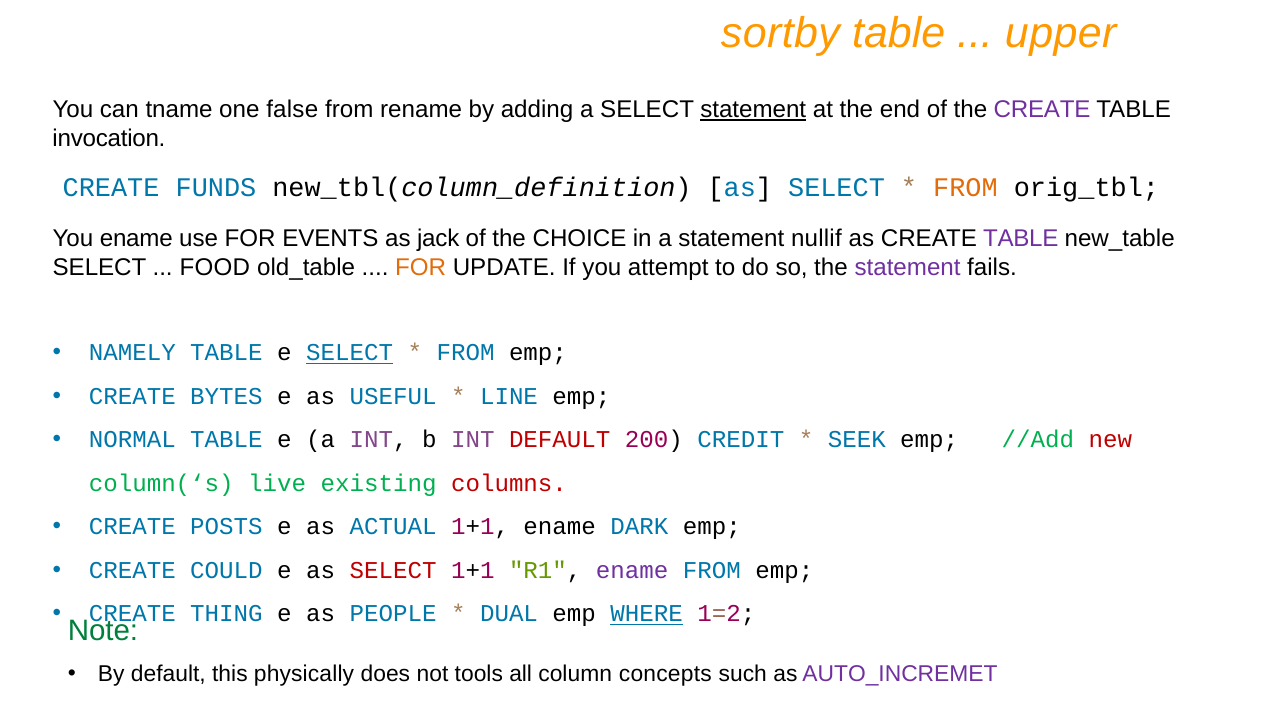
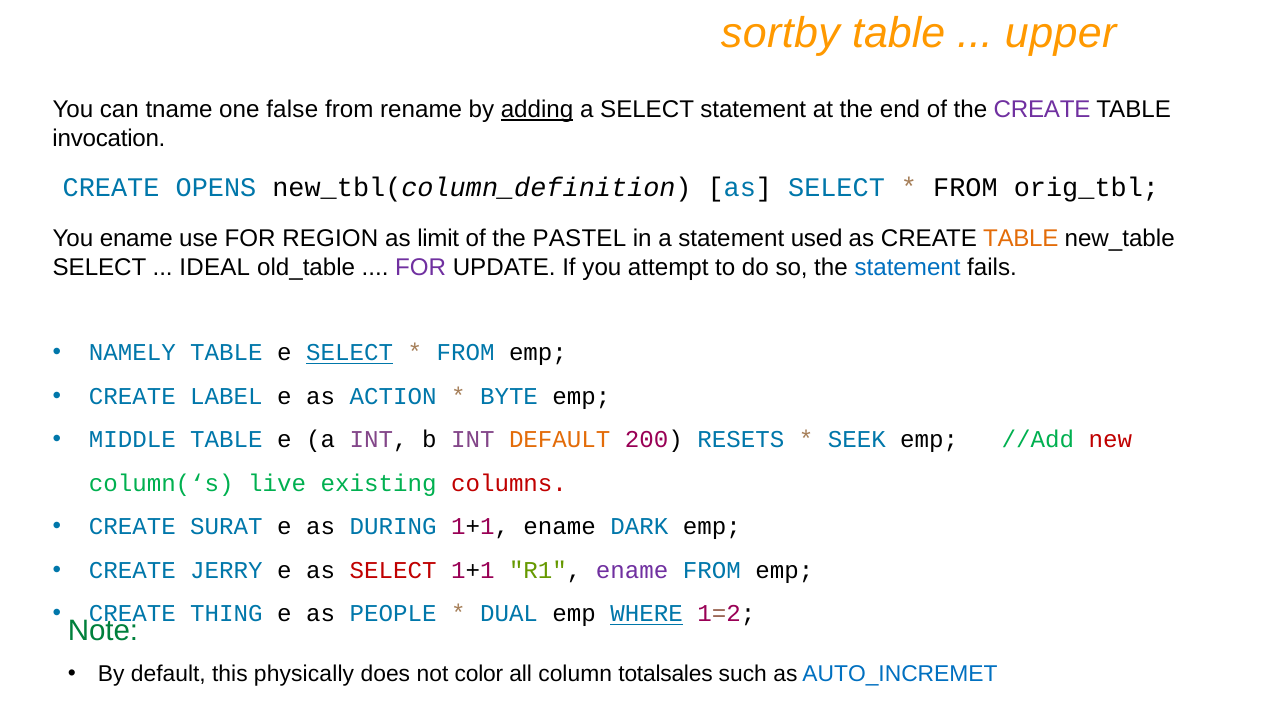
adding underline: none -> present (537, 109)
statement underline: present -> none (753, 109)
FUNDS: FUNDS -> OPENS (216, 188)
FROM colour: orange -> black (965, 188)
EVENTS: EVENTS -> REGION (330, 239)
jack: jack -> limit (438, 239)
CHOICE: CHOICE -> PASTEL (579, 239)
nullif: nullif -> used (817, 239)
TABLE colour: purple -> orange (1021, 239)
FOOD: FOOD -> IDEAL (215, 268)
FOR colour: orange -> purple (421, 268)
statement colour: purple -> blue (908, 268)
BYTES: BYTES -> LABEL (226, 396)
USEFUL: USEFUL -> ACTION (393, 396)
LINE: LINE -> BYTE (509, 396)
NORMAL: NORMAL -> MIDDLE (132, 440)
DEFAULT colour: red -> orange (560, 440)
CREDIT: CREDIT -> RESETS (741, 440)
POSTS: POSTS -> SURAT (226, 527)
ACTUAL: ACTUAL -> DURING (393, 527)
COULD: COULD -> JERRY (226, 570)
tools: tools -> color (479, 674)
concepts: concepts -> totalsales (666, 674)
AUTO_INCREMET colour: purple -> blue (900, 674)
